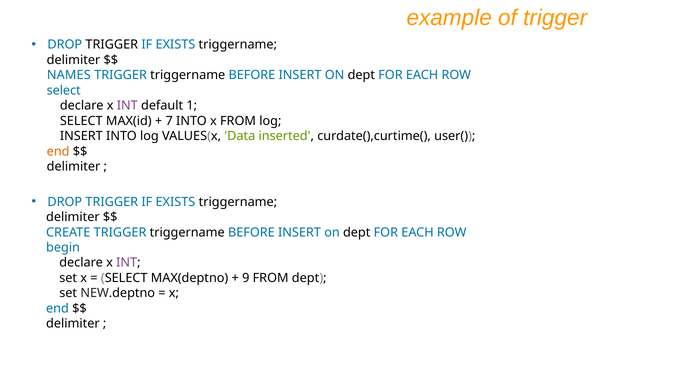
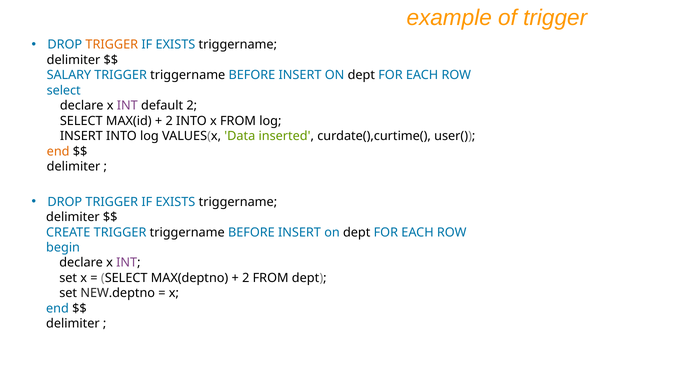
TRIGGER colour: black -> orange (112, 45)
NAMES: NAMES -> SALARY (69, 75)
default 1: 1 -> 2 (192, 106)
7: 7 -> 2 (169, 121)
9: 9 -> 2 (246, 278)
